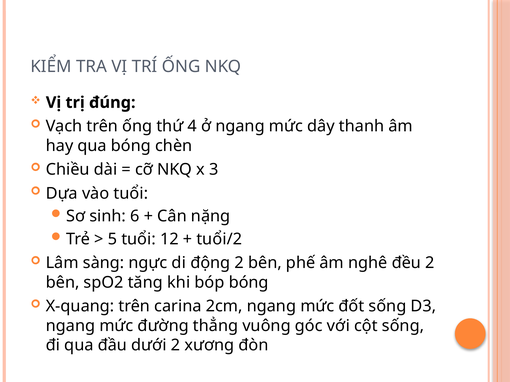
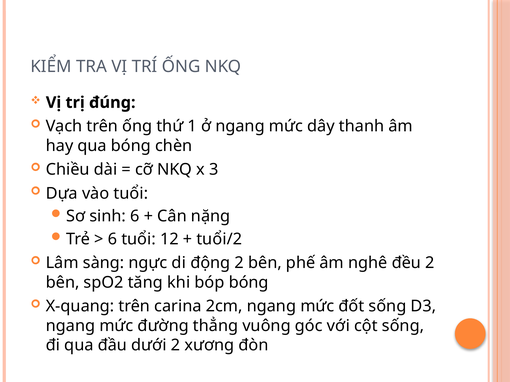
4: 4 -> 1 (192, 126)
5: 5 -> 6 (112, 239)
